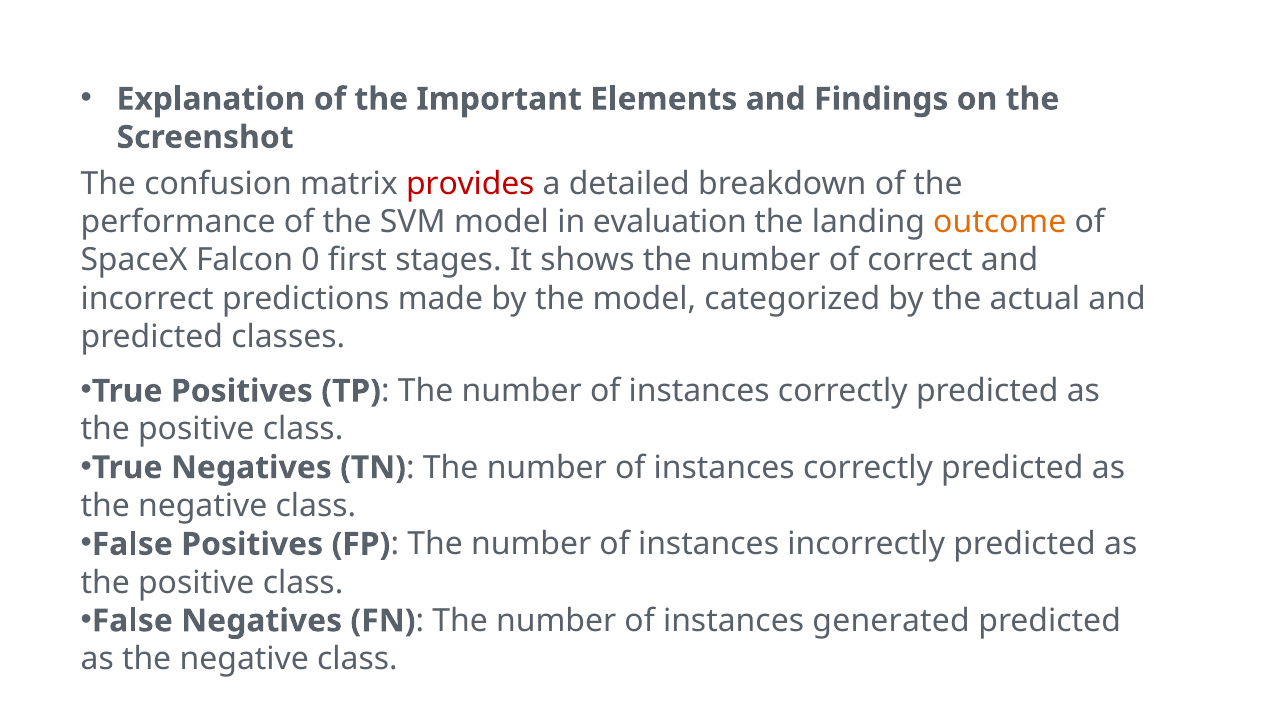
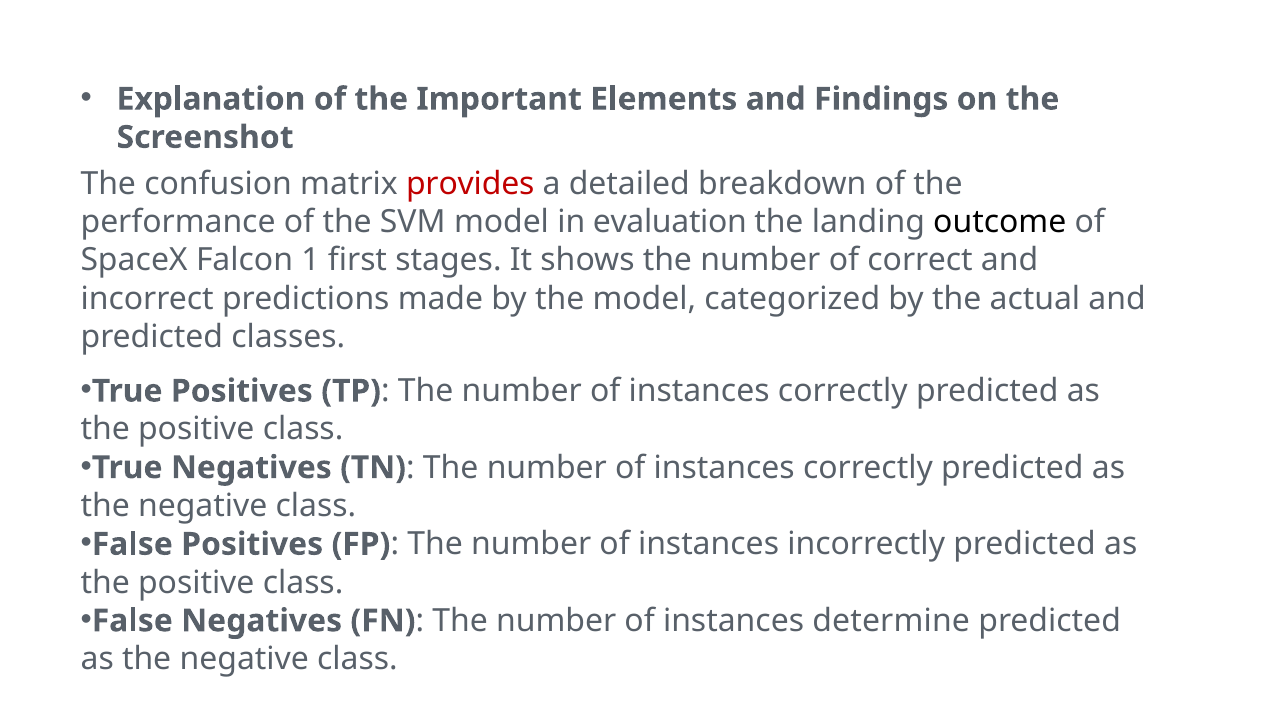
outcome colour: orange -> black (1000, 222)
0: 0 -> 1 (310, 260)
generated: generated -> determine (891, 621)
